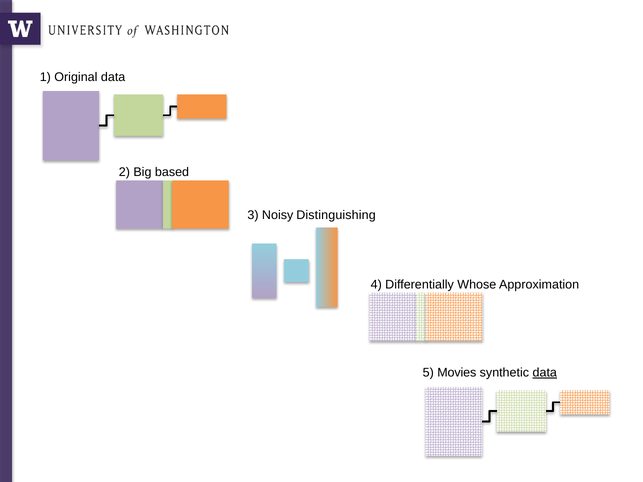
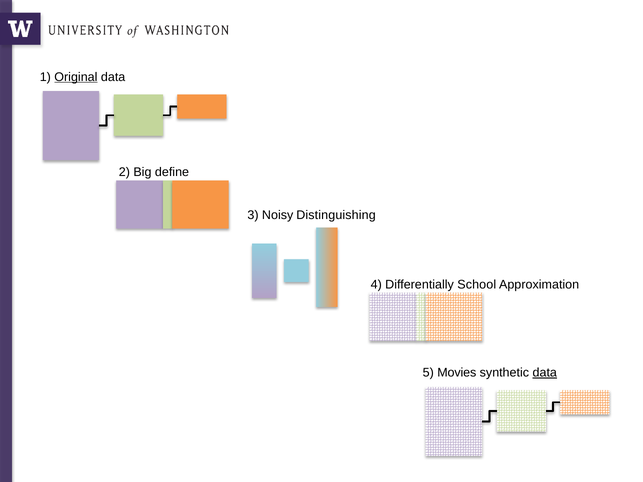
Original underline: none -> present (76, 77)
based: based -> define (172, 172)
Whose: Whose -> School (477, 285)
